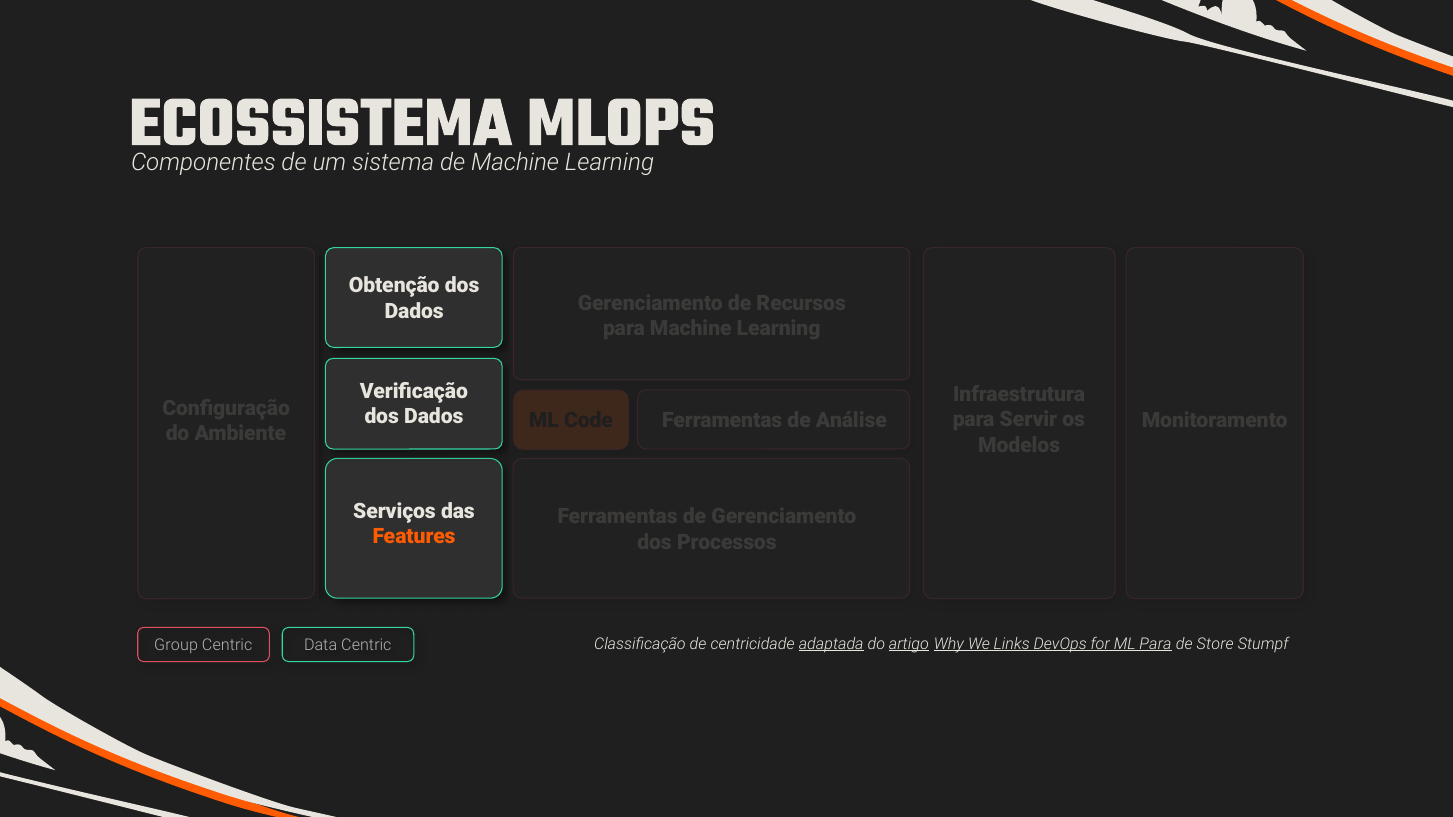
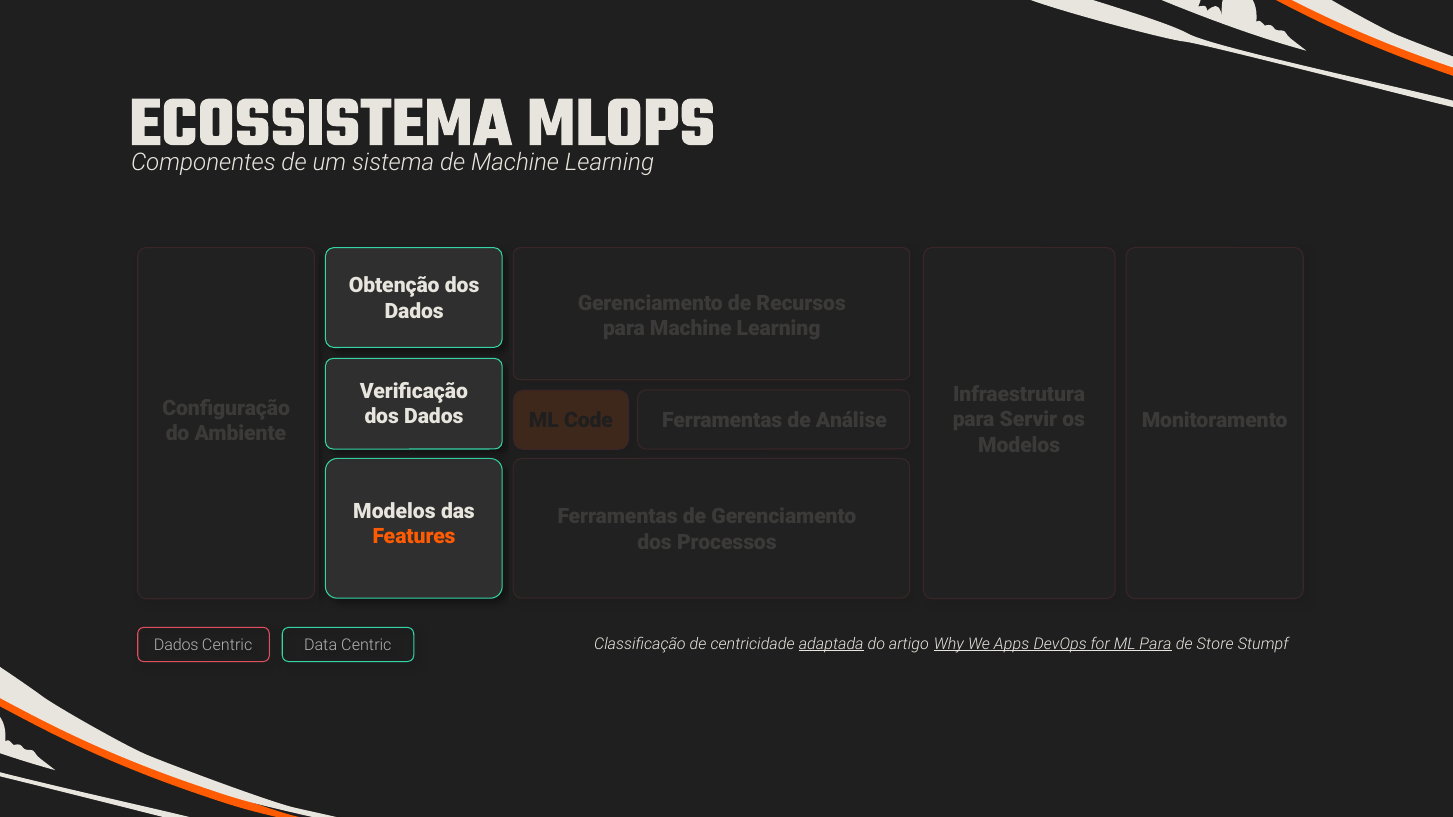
Serviços: Serviços -> Modelos (394, 512)
artigo underline: present -> none (909, 644)
Links: Links -> Apps (1012, 644)
Group: Group -> Dados (176, 646)
